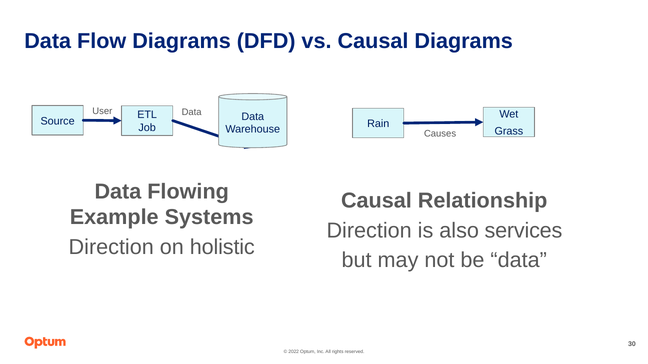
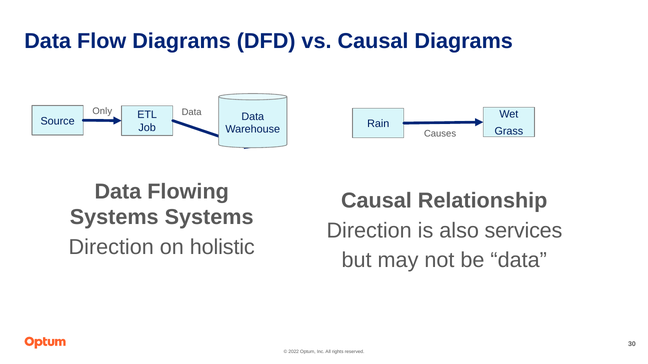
User: User -> Only (102, 111)
Example: Example -> Systems (114, 218)
